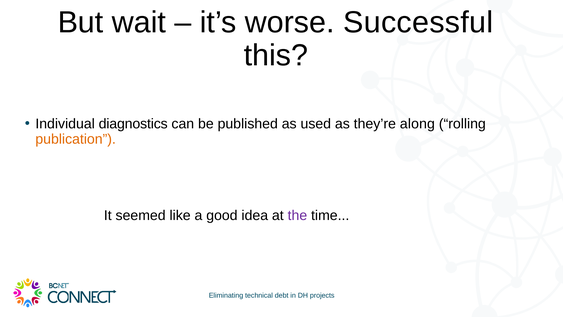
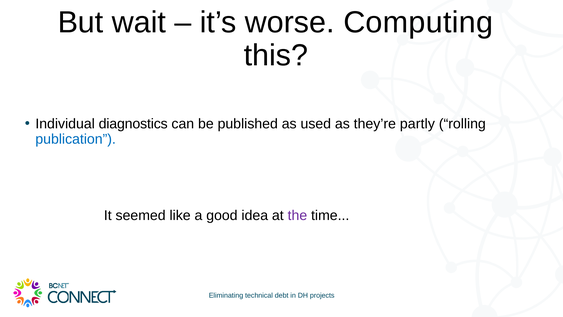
Successful: Successful -> Computing (418, 22)
along: along -> partly (417, 124)
publication colour: orange -> blue (76, 139)
